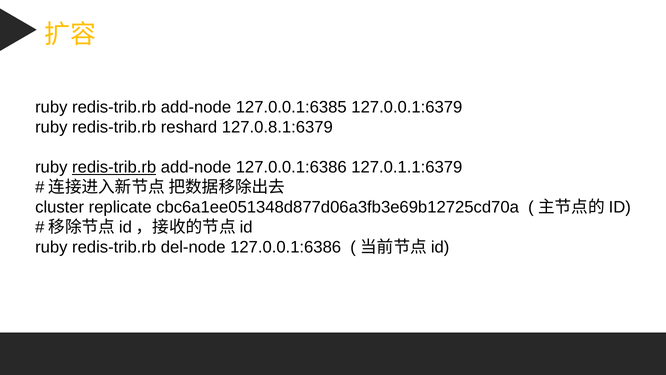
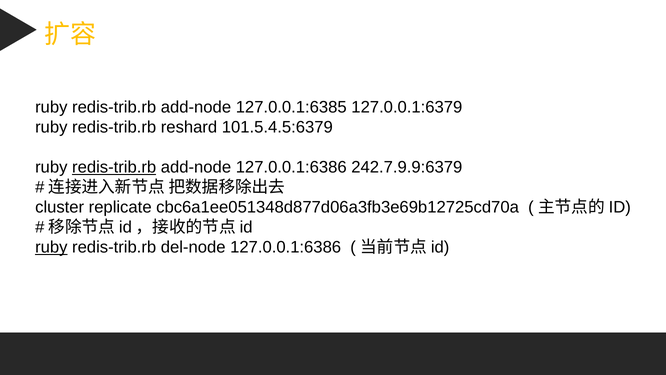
127.0.8.1:6379: 127.0.8.1:6379 -> 101.5.4.5:6379 (277, 127)
127.0.1.1:6379: 127.0.1.1:6379 -> 242.7.9.9:6379 (407, 167)
ruby underline: none -> present (51, 247)
